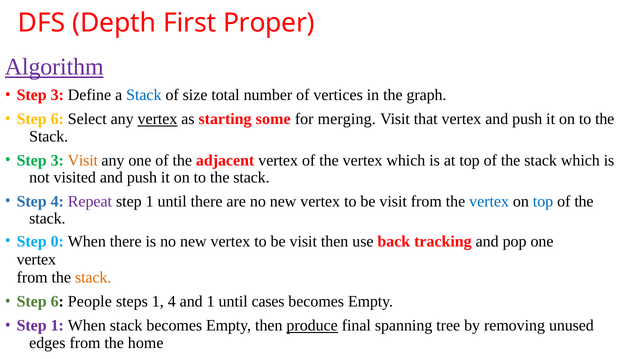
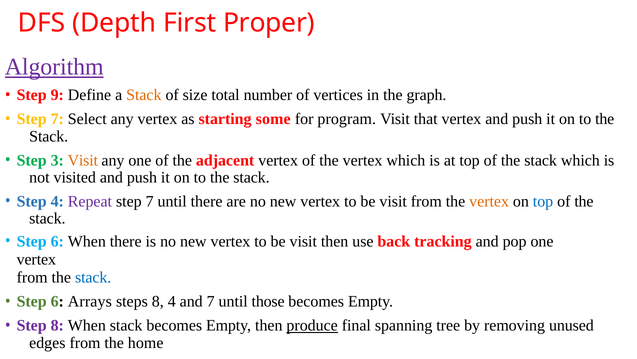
3: 3 -> 9 (57, 95)
Stack colour: blue -> orange (144, 95)
6: 6 -> 7 (57, 119)
vertex underline: present -> none (157, 119)
merging: merging -> program (347, 119)
1: 1 -> 7 (150, 201)
vertex colour: blue -> orange (489, 201)
0: 0 -> 6 (57, 241)
stack colour: orange -> blue (93, 277)
People: People -> Arrays (90, 301)
steps 1: 1 -> 8 (158, 301)
and 1: 1 -> 7 (211, 301)
cases: cases -> those (268, 301)
1: 1 -> 8 (57, 325)
